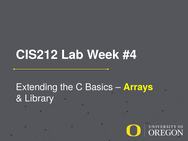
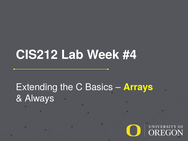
Library: Library -> Always (39, 98)
